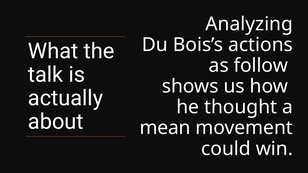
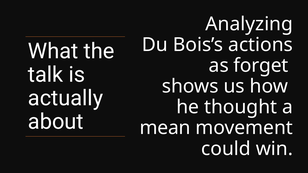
follow: follow -> forget (261, 66)
